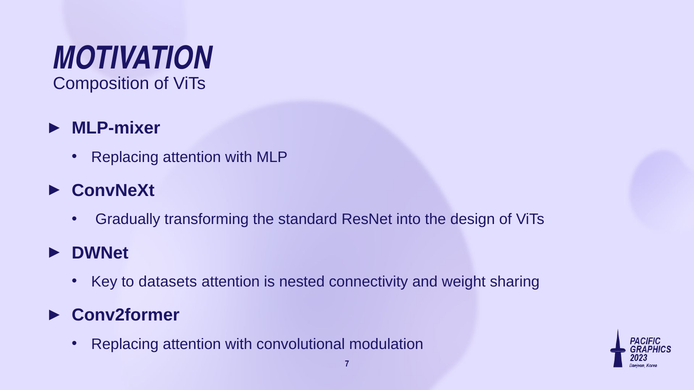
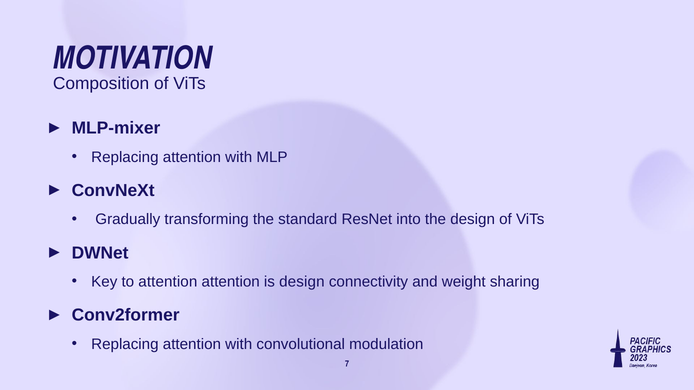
to datasets: datasets -> attention (168, 282)
is nested: nested -> design (302, 282)
